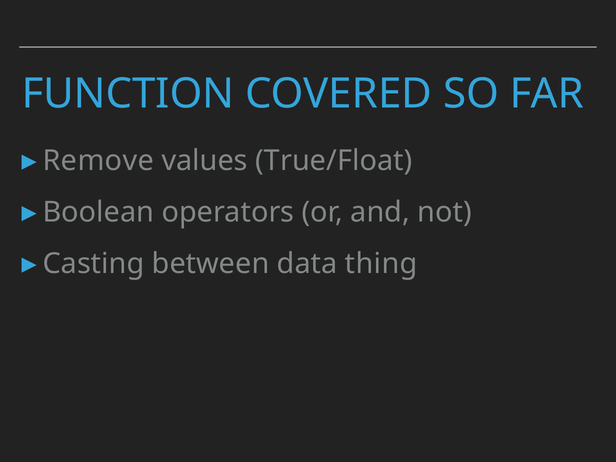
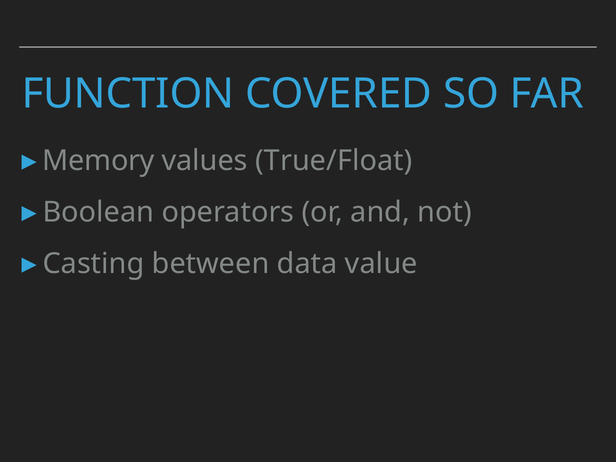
Remove: Remove -> Memory (99, 161)
thing: thing -> value (381, 263)
